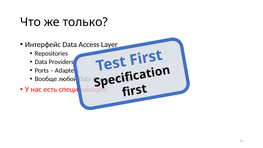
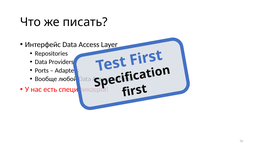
только: только -> писать (85, 22)
